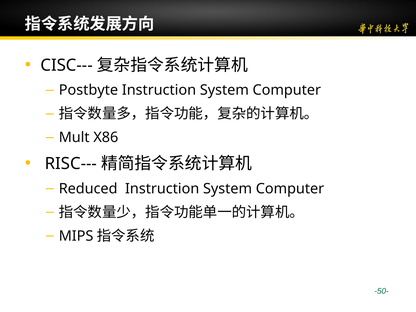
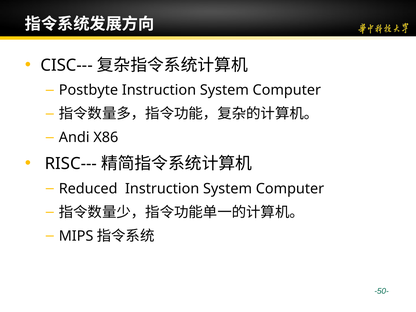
Mult: Mult -> Andi (74, 137)
